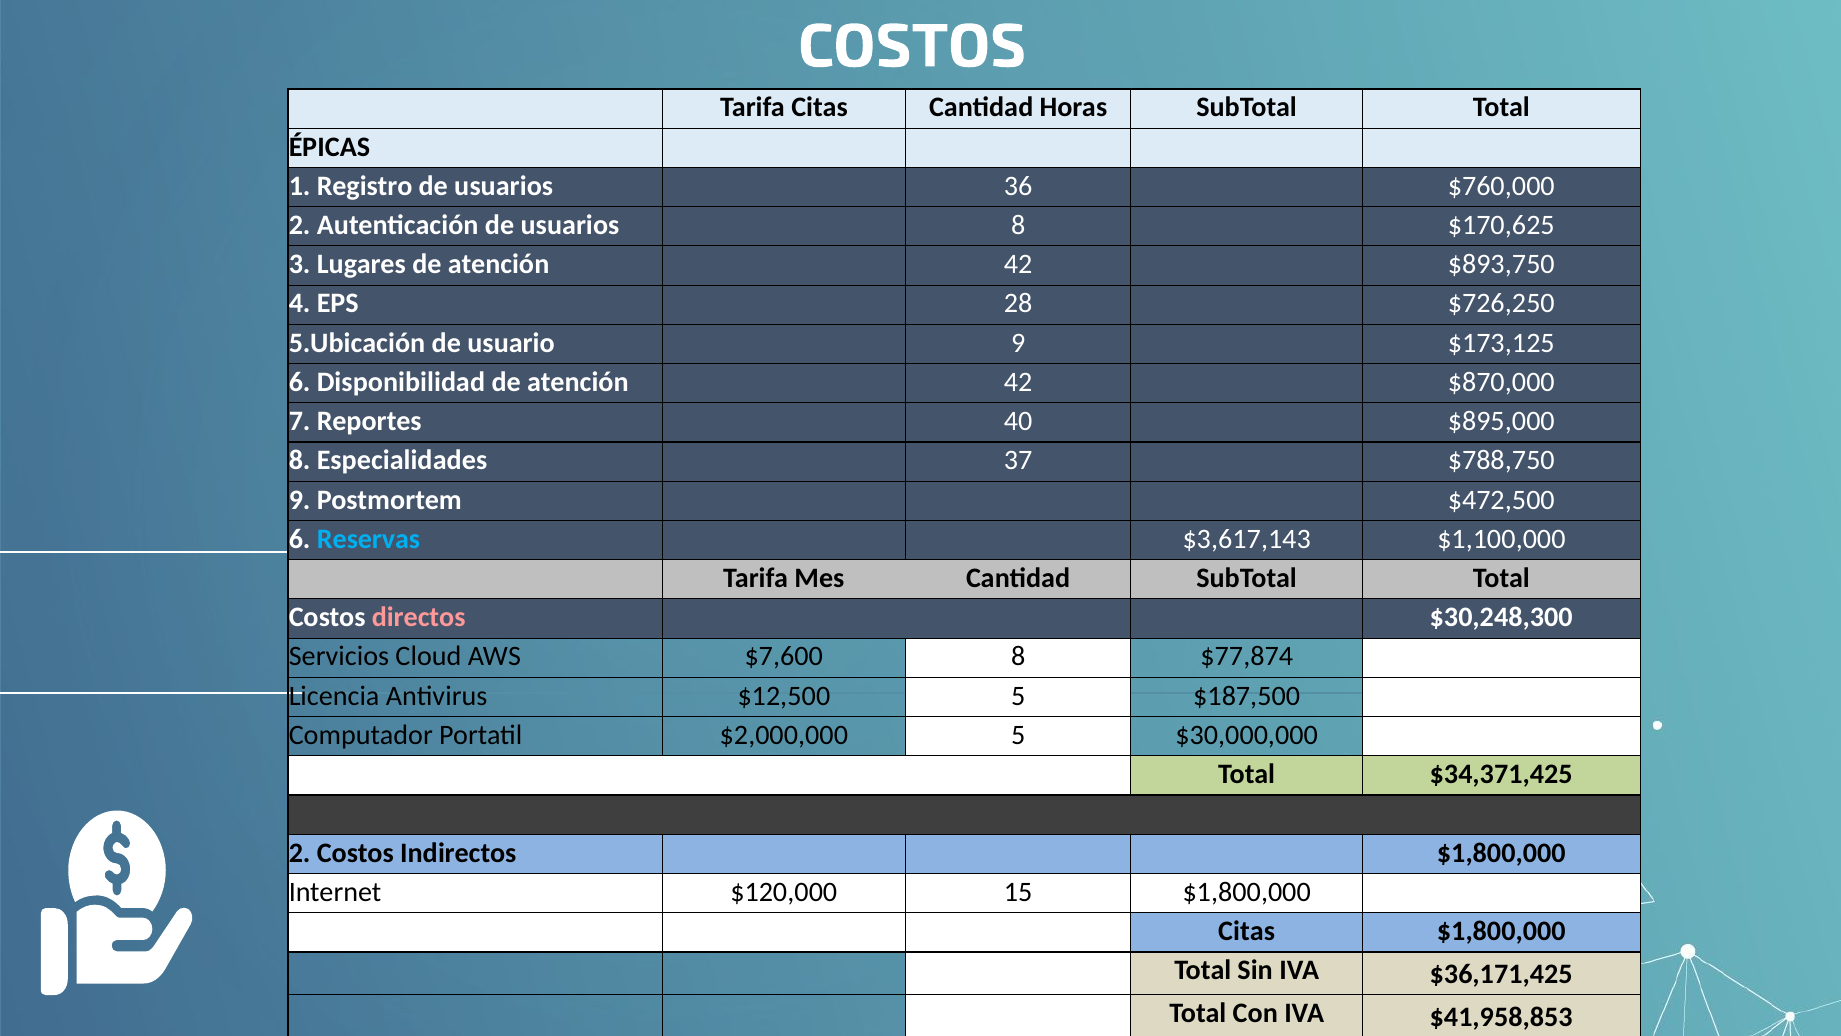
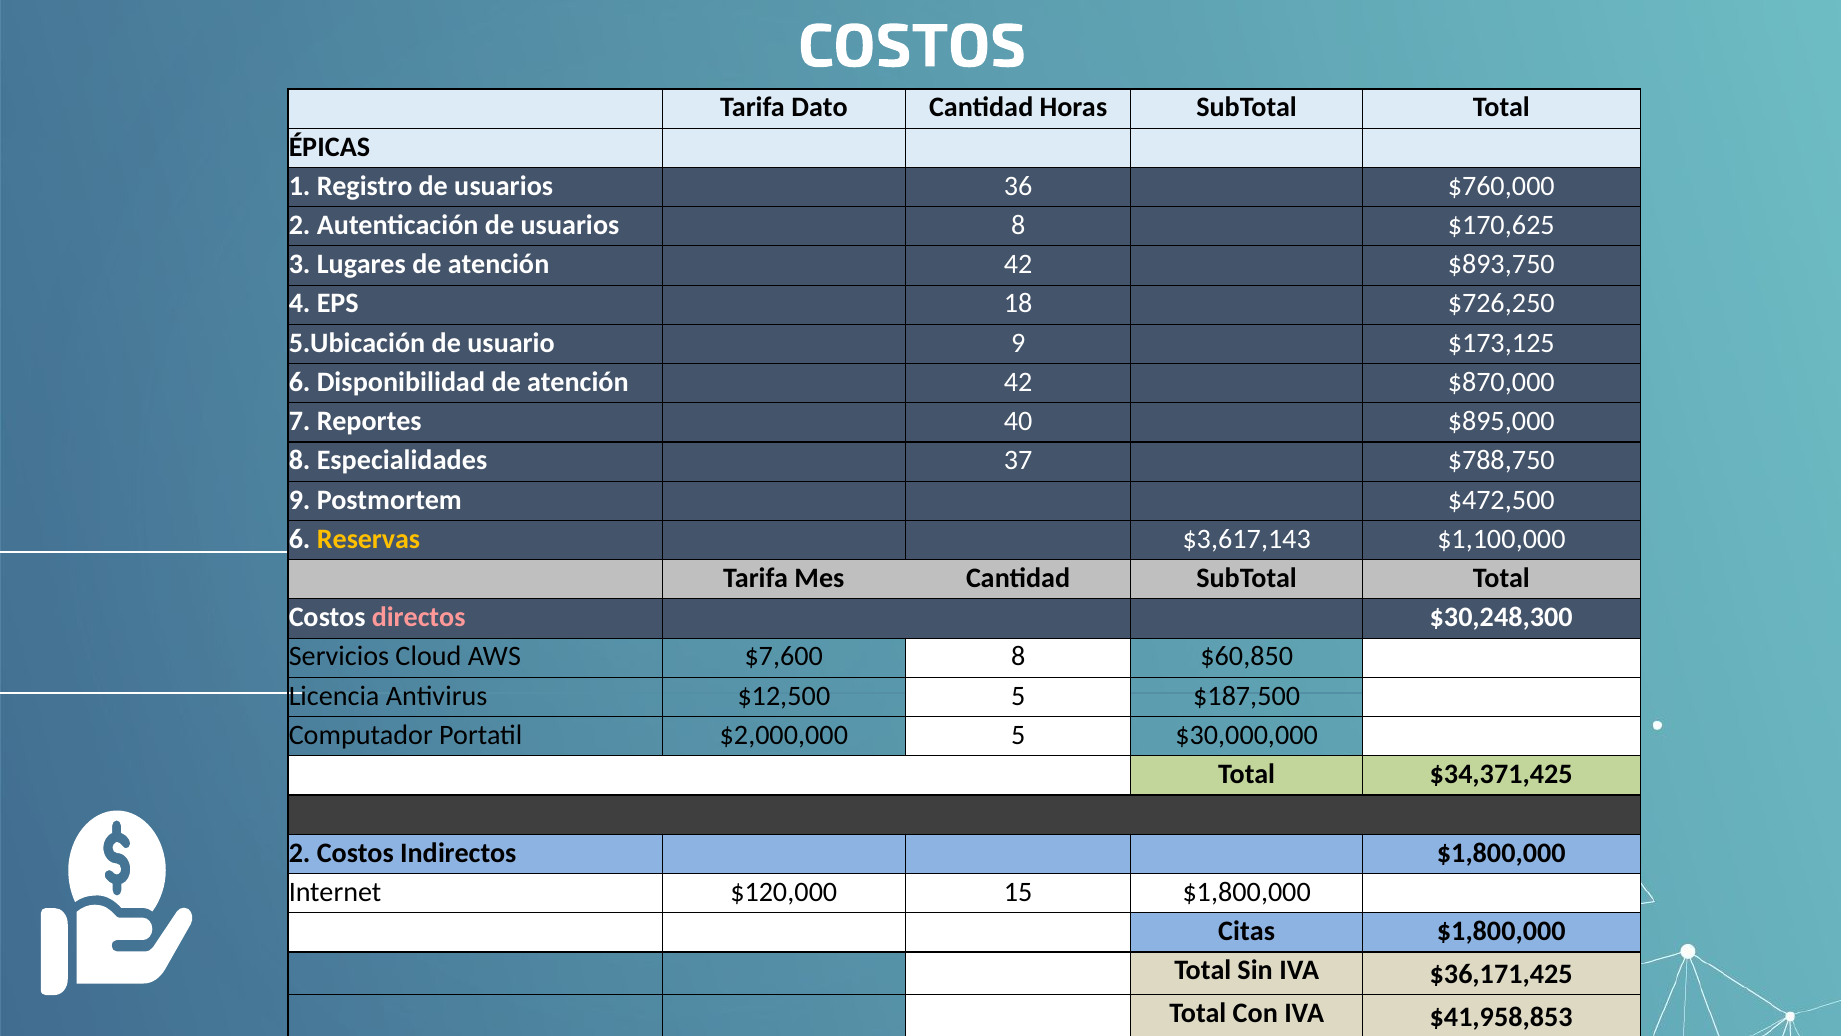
Tarifa Citas: Citas -> Dato (820, 107)
28: 28 -> 18 (1018, 304)
Reservas colour: light blue -> yellow (369, 539)
$77,874: $77,874 -> $60,850 (1247, 656)
